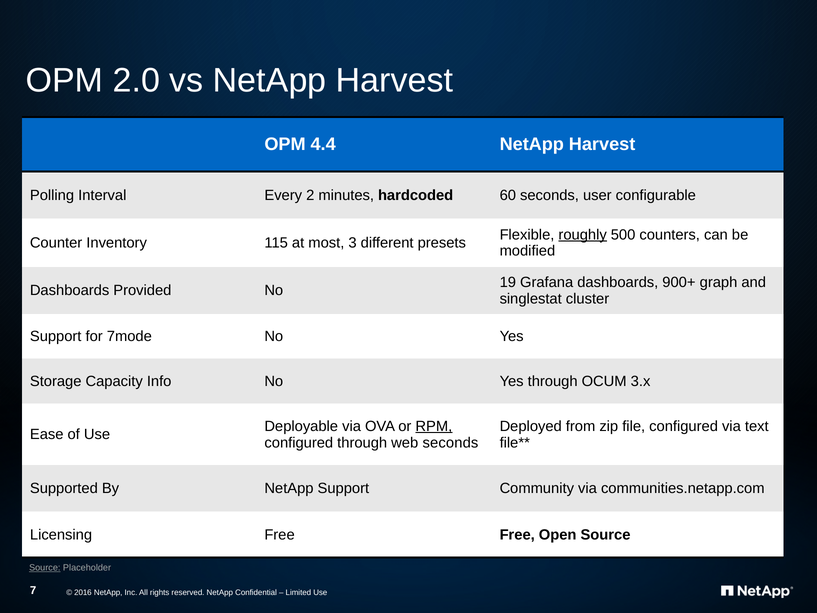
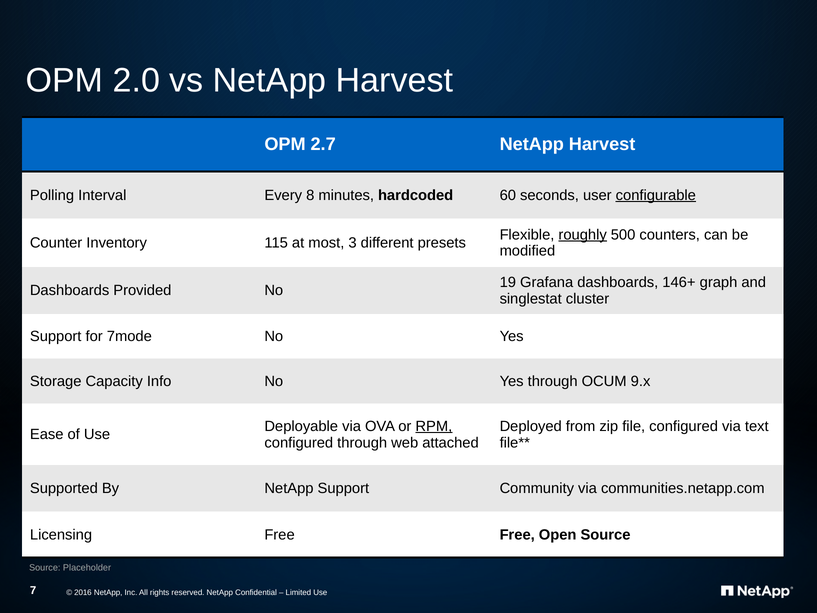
4.4: 4.4 -> 2.7 (323, 144)
2: 2 -> 8 (310, 195)
configurable underline: none -> present (656, 195)
900+: 900+ -> 146+ (679, 282)
3.x: 3.x -> 9.x (641, 381)
web seconds: seconds -> attached (451, 443)
Source underline: present -> none (45, 568)
